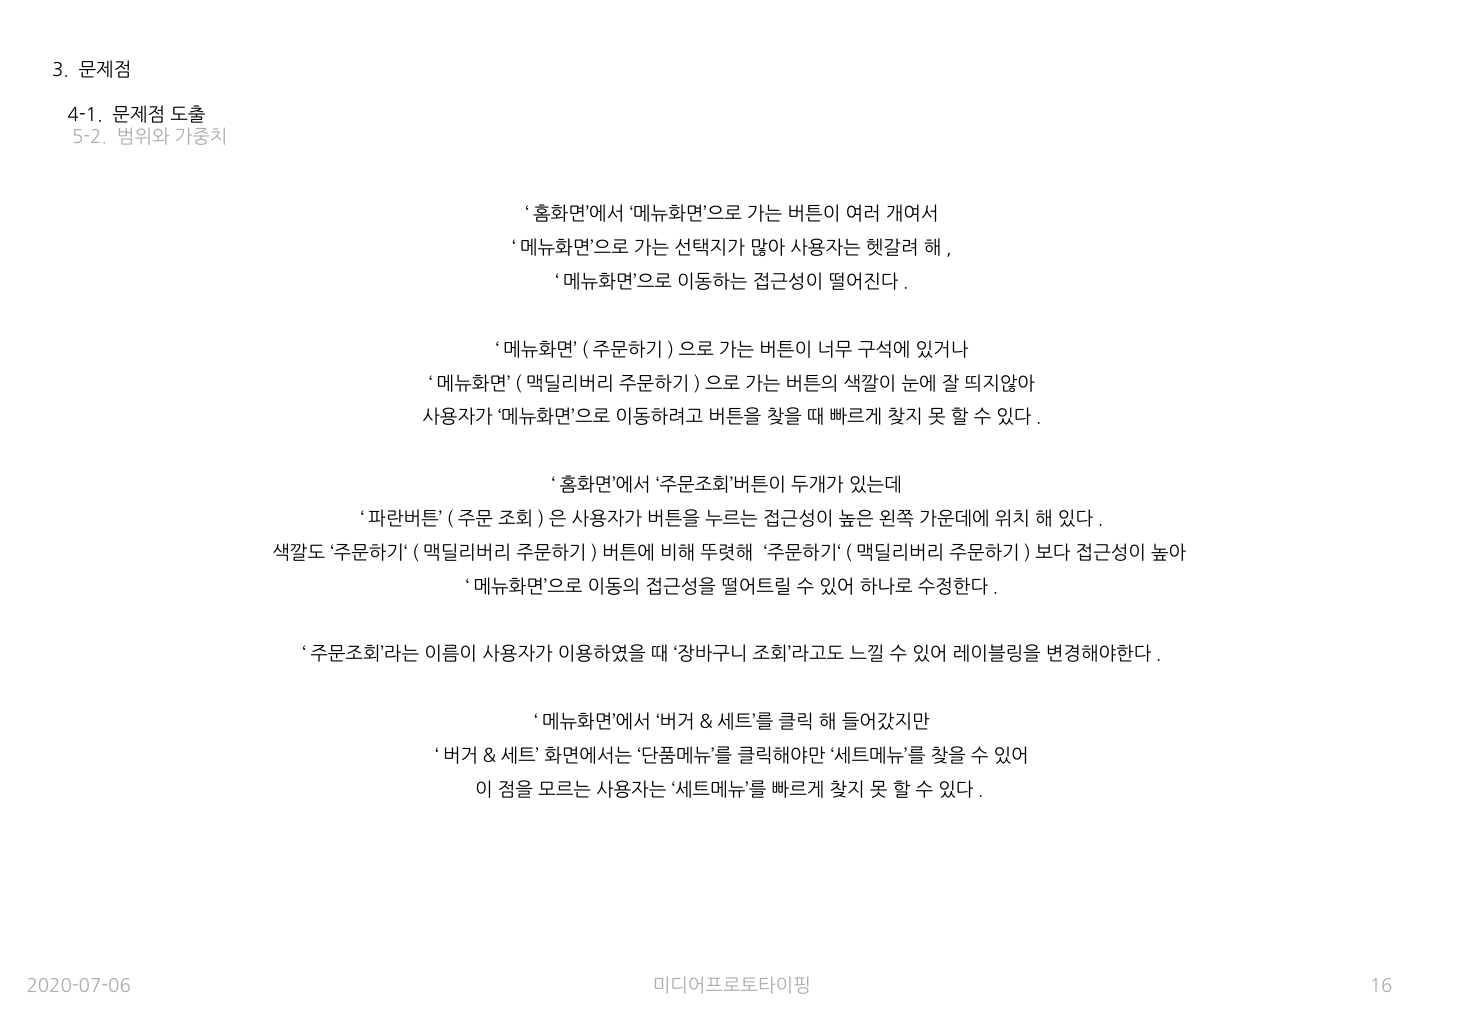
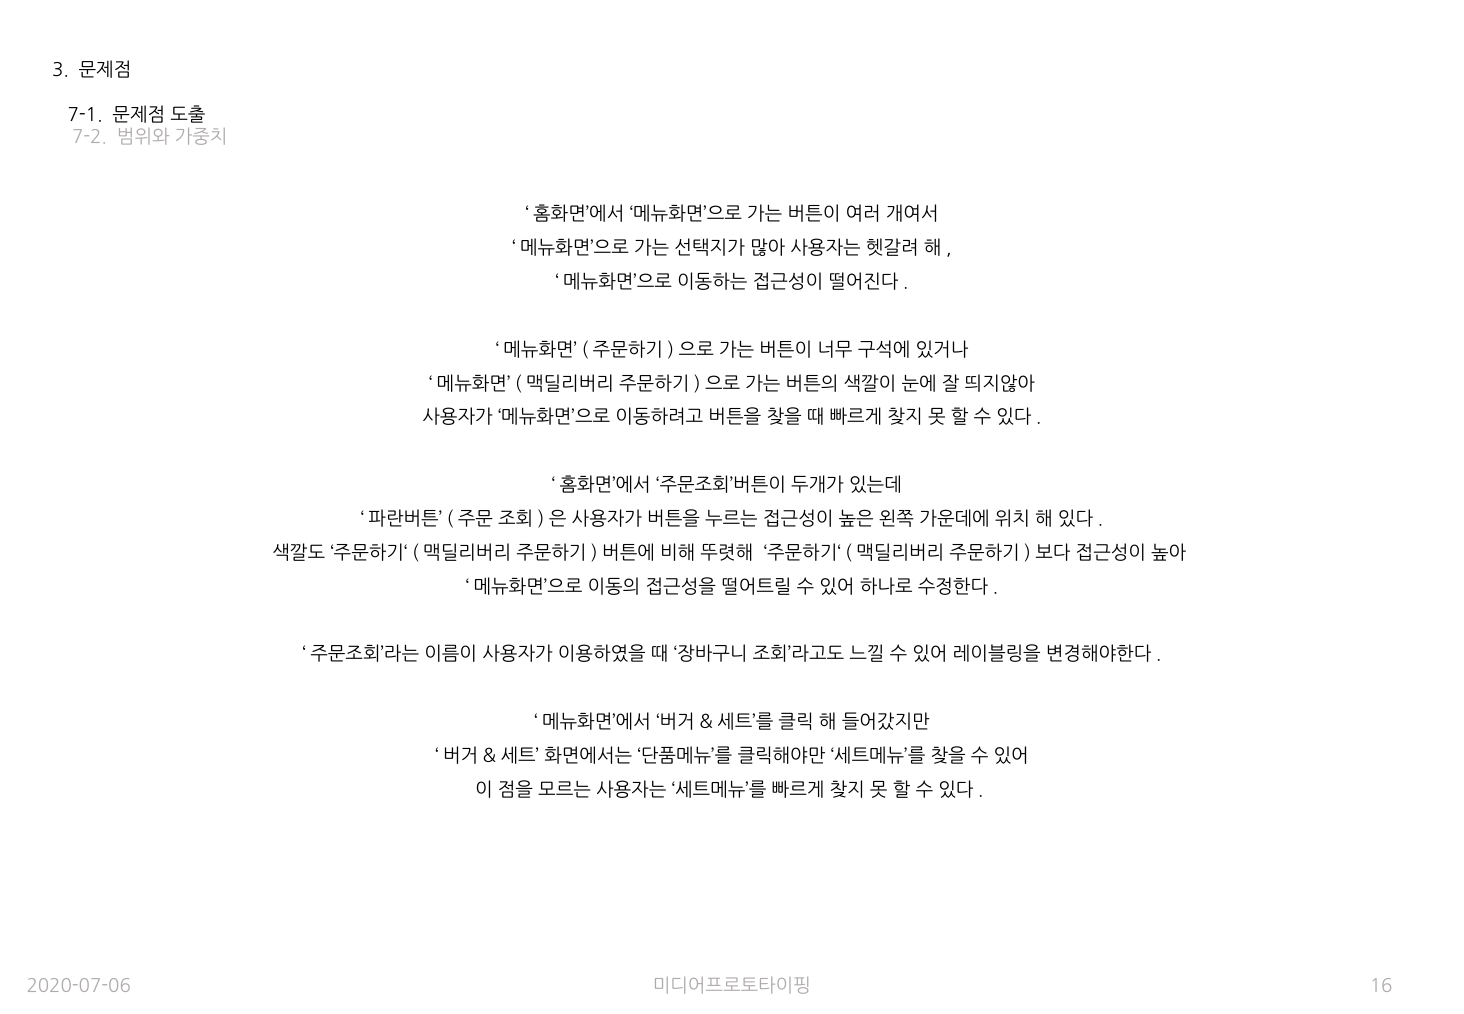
4-1: 4-1 -> 7-1 (85, 115)
5-2: 5-2 -> 7-2 (90, 137)
